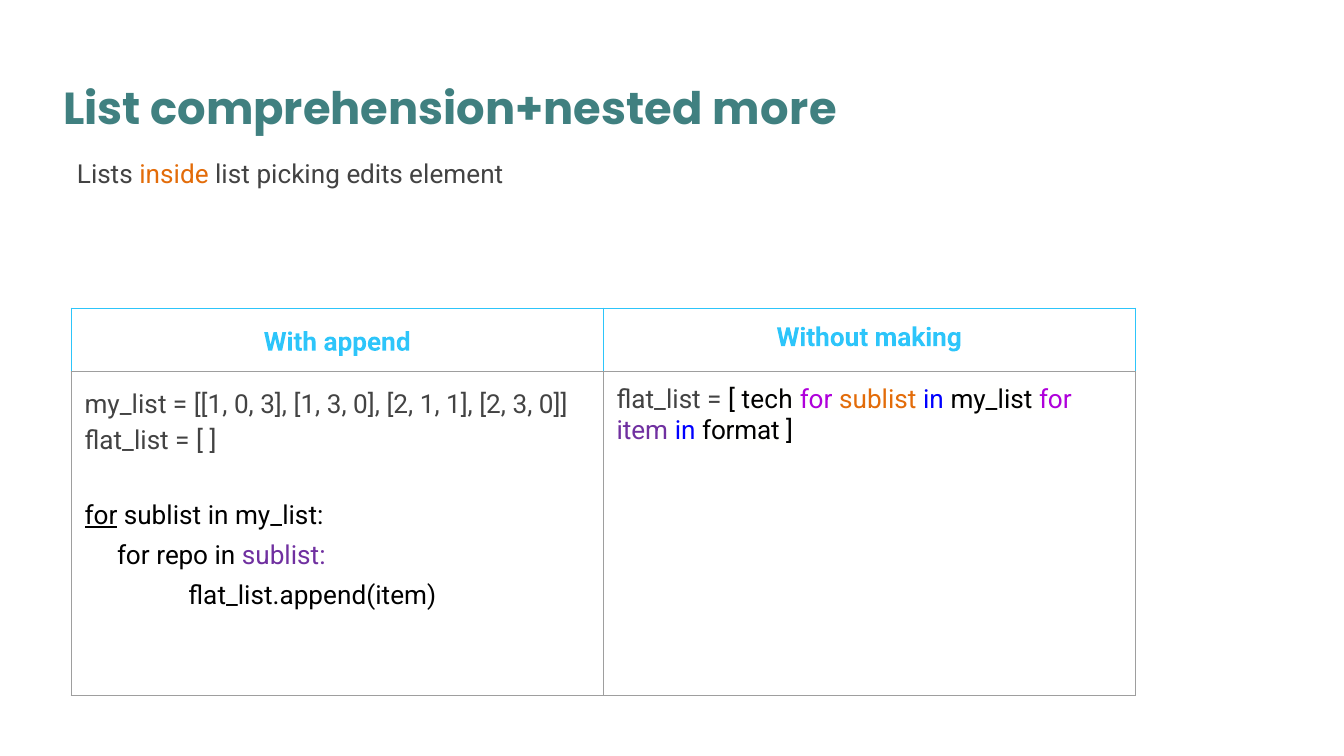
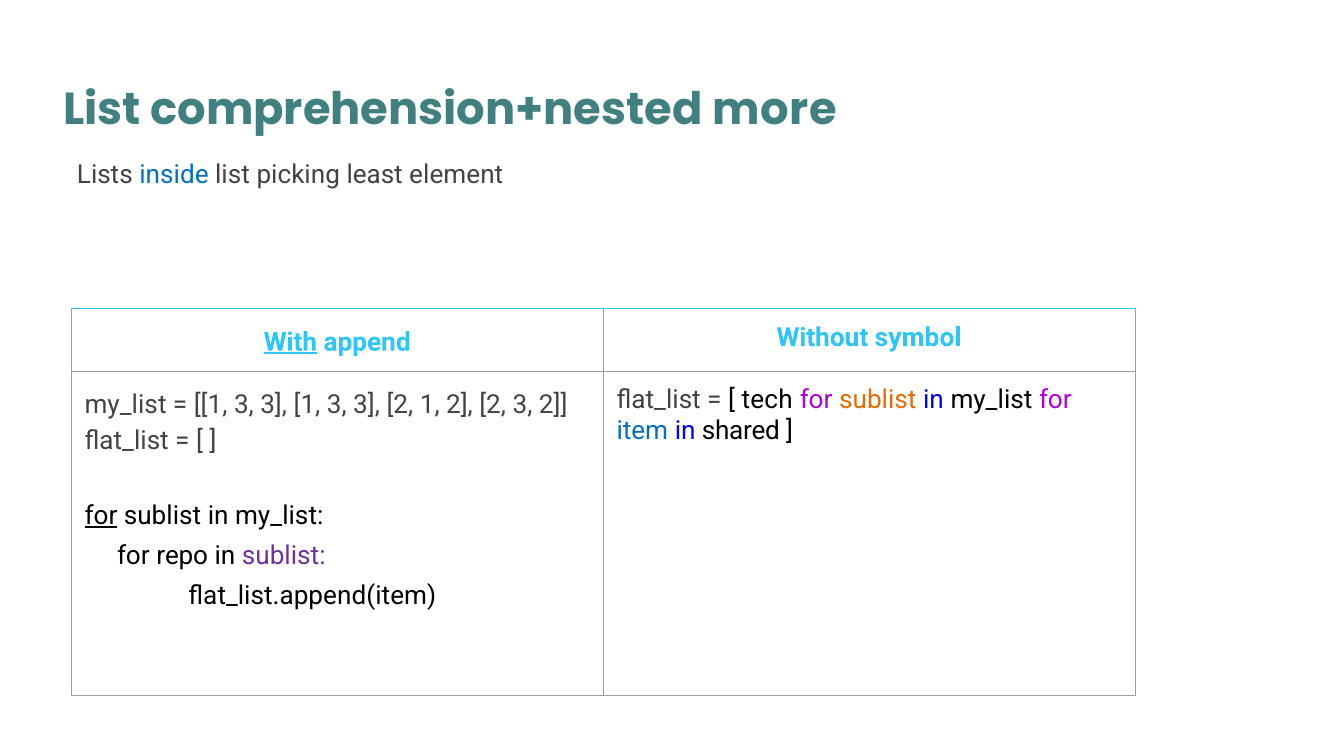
inside colour: orange -> blue (174, 174)
edits: edits -> least (375, 174)
With underline: none -> present (290, 342)
making: making -> symbol (918, 337)
0: 0 -> 3 (244, 405)
3 1 3 0: 0 -> 3 (367, 405)
1 1: 1 -> 2 (460, 405)
2 3 0: 0 -> 2 (553, 405)
item colour: purple -> blue (642, 431)
format: format -> shared (741, 431)
